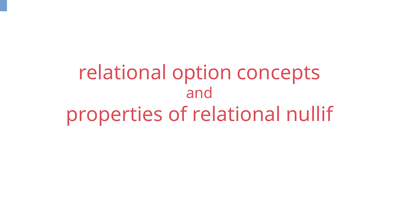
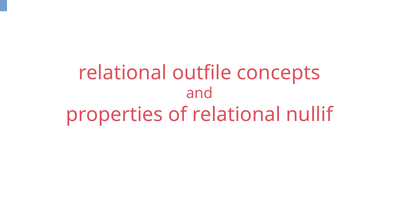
option: option -> outfile (202, 73)
